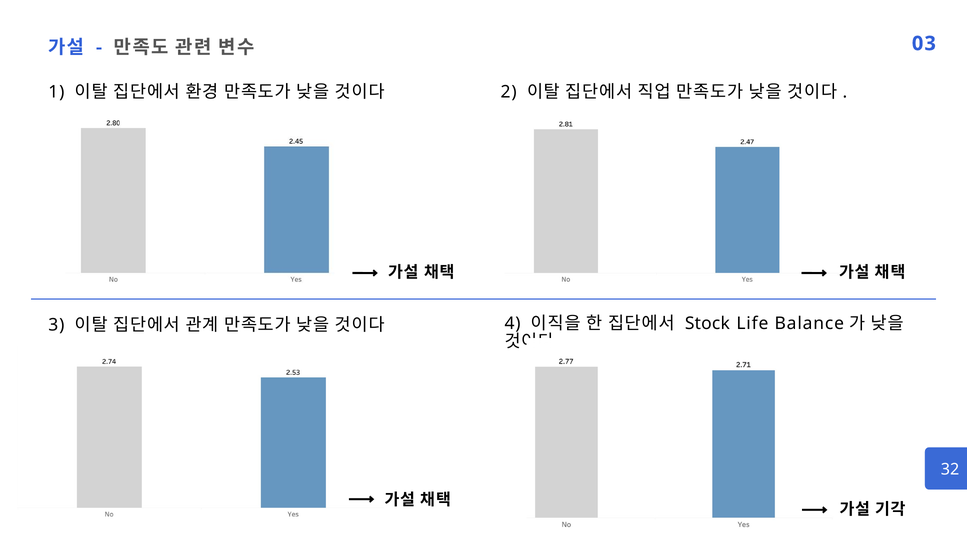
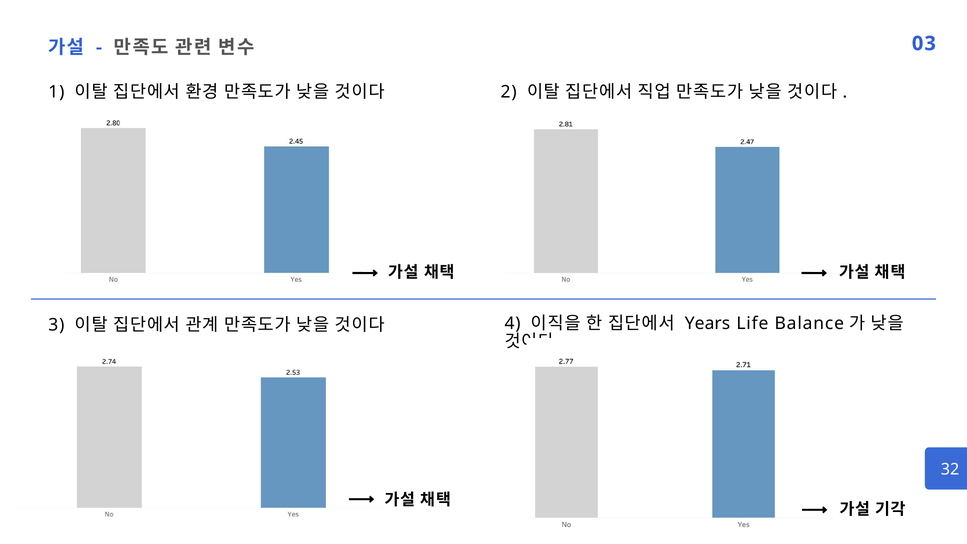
Stock: Stock -> Years (707, 323)
